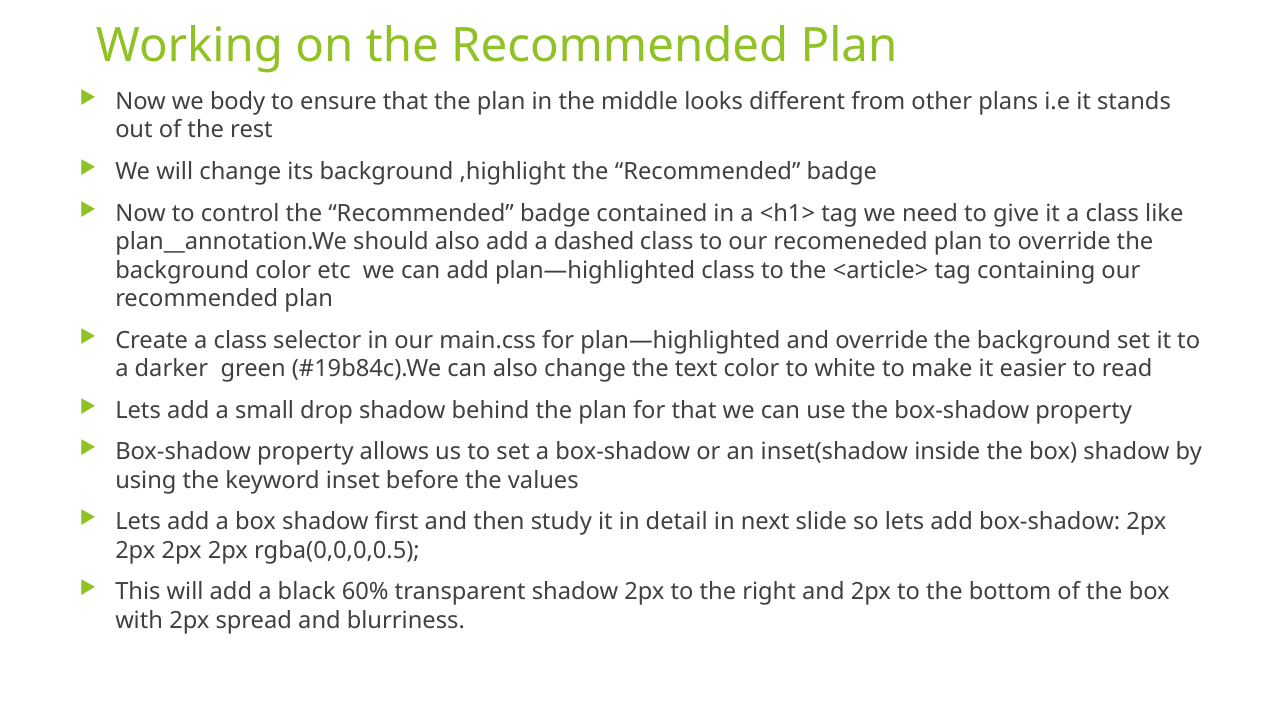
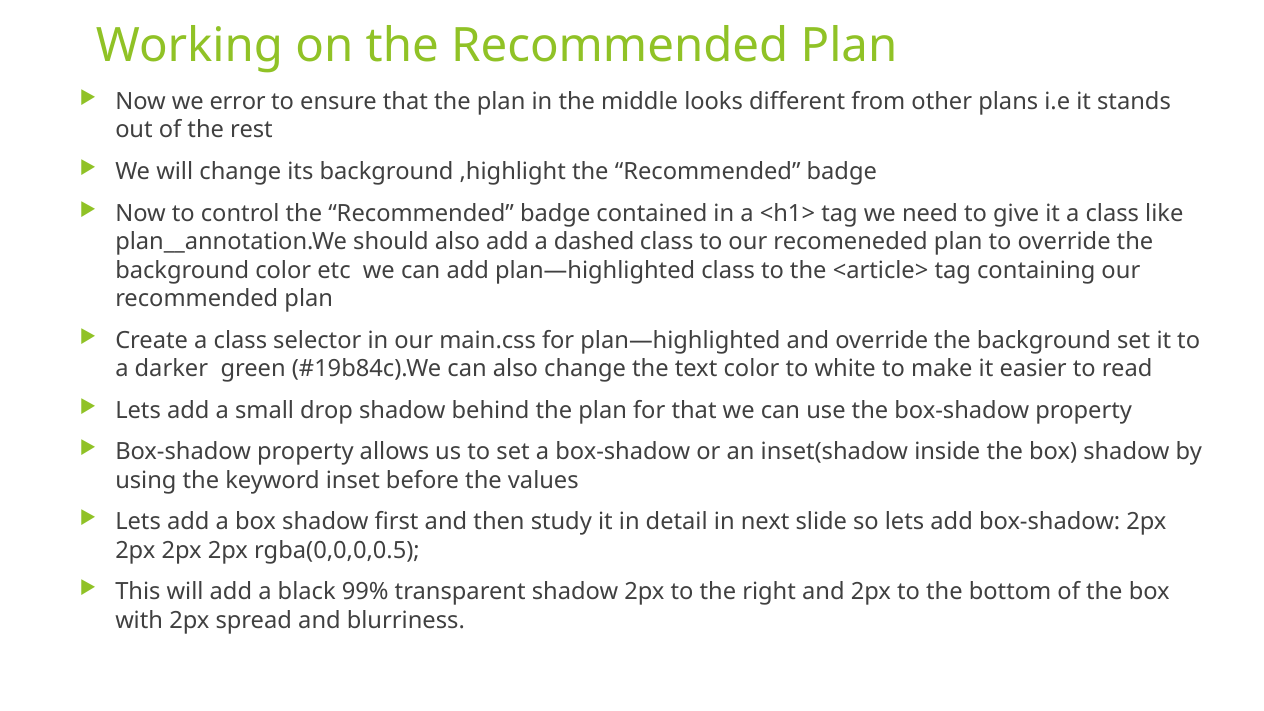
body: body -> error (238, 102)
60%: 60% -> 99% (365, 592)
